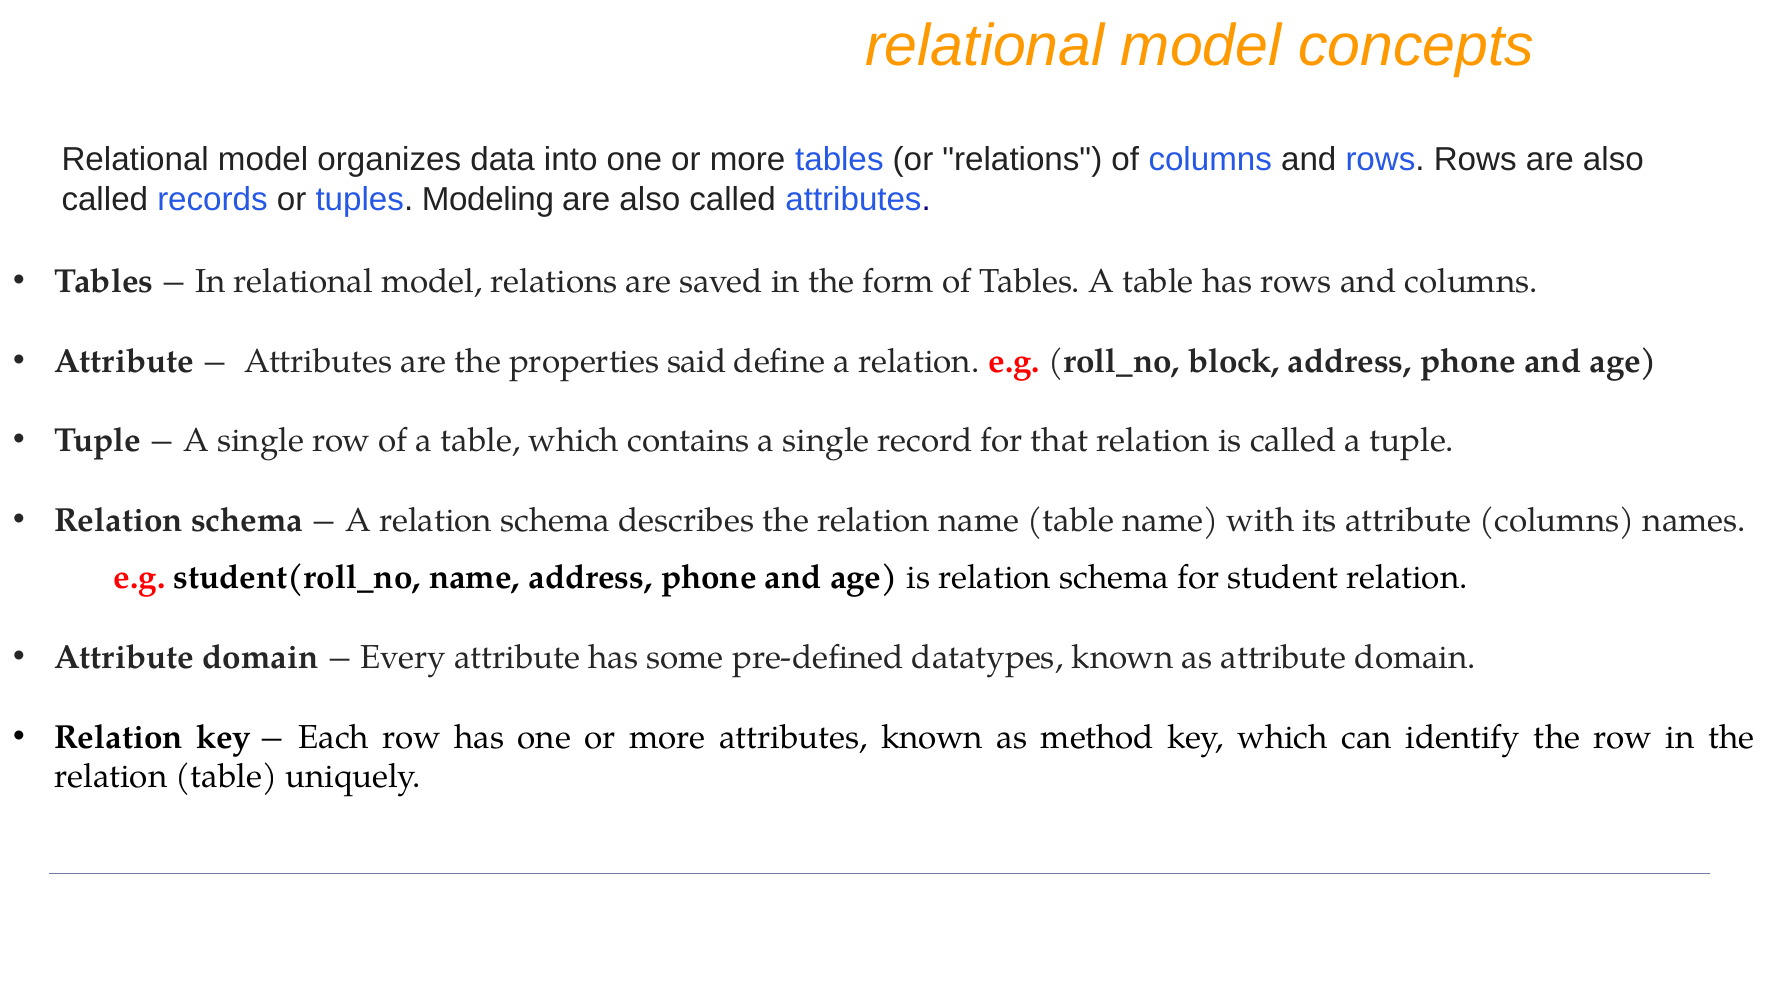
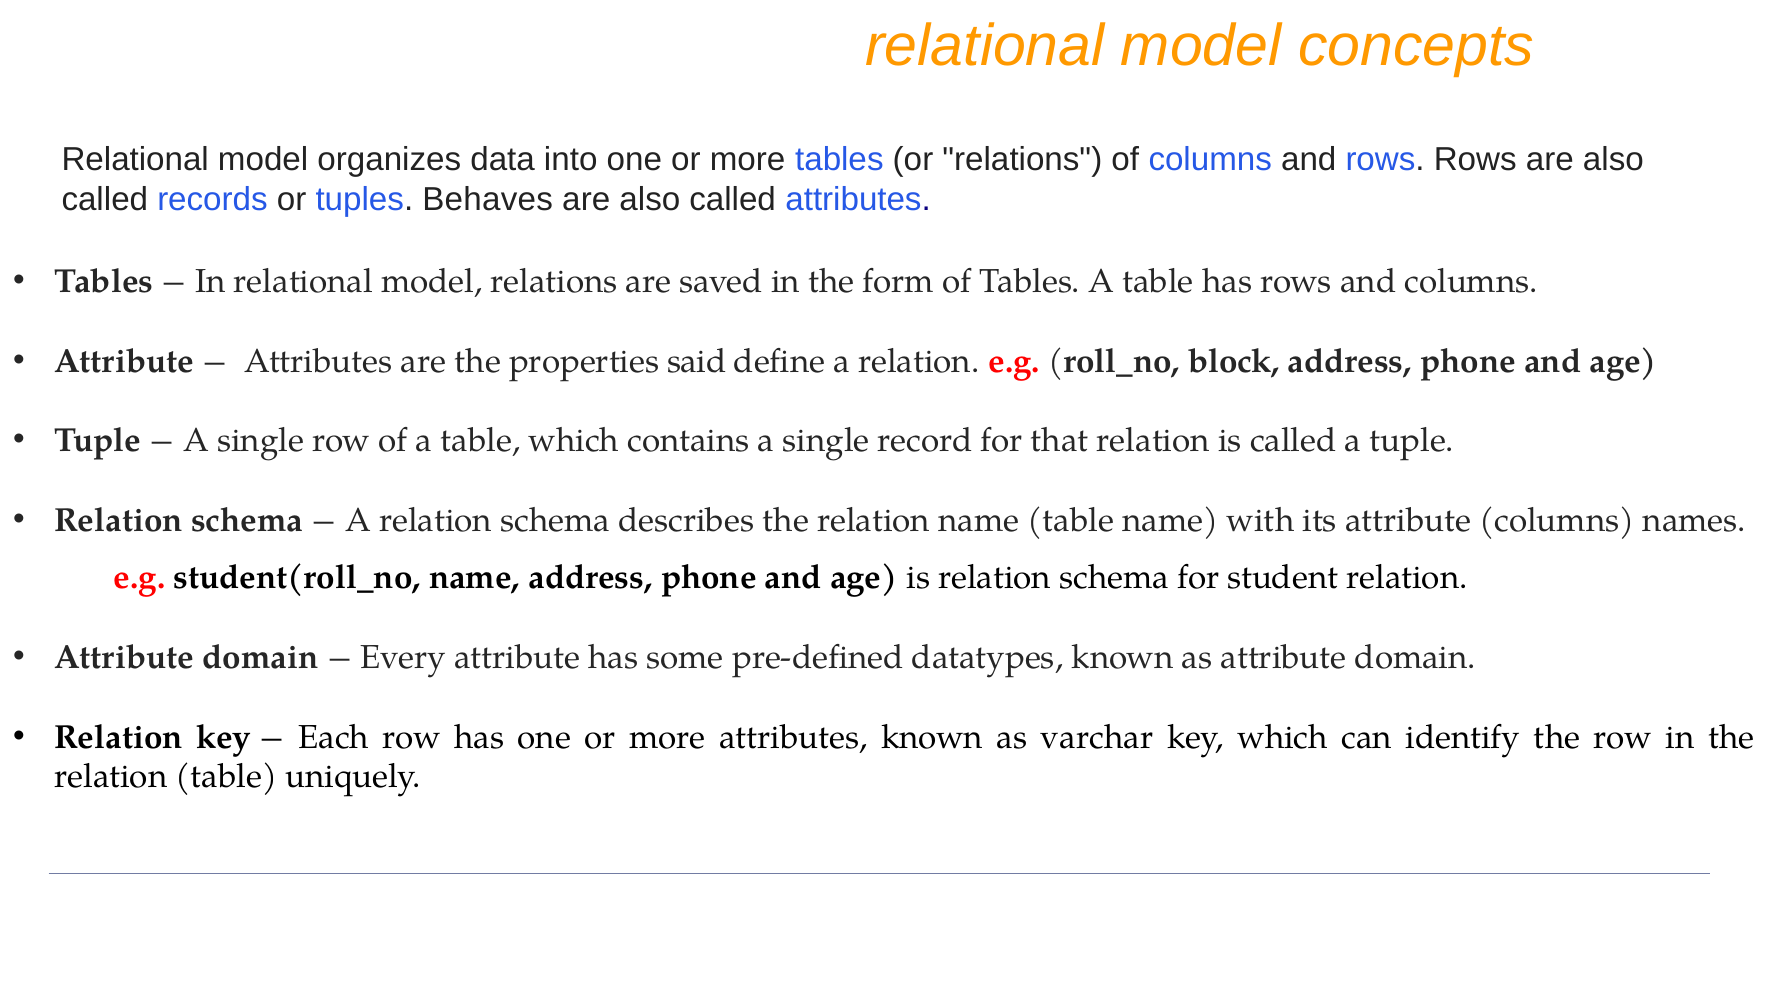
Modeling: Modeling -> Behaves (488, 199)
method: method -> varchar (1097, 737)
